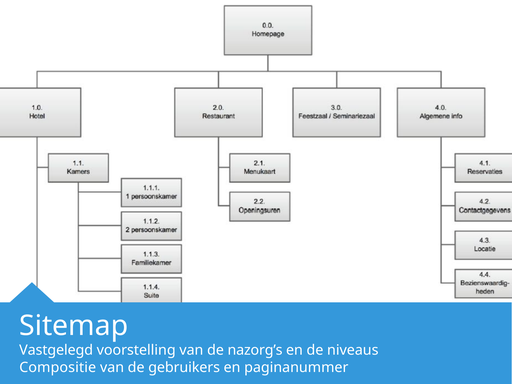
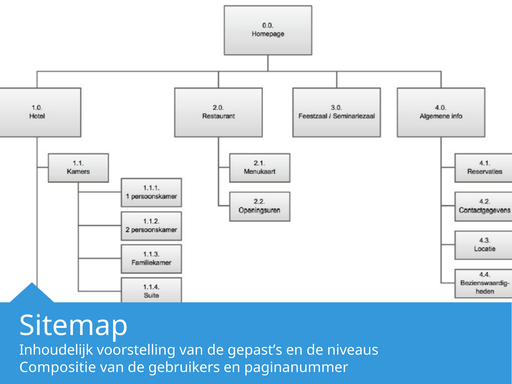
Vastgelegd: Vastgelegd -> Inhoudelijk (56, 350)
nazorg’s: nazorg’s -> gepast’s (255, 350)
